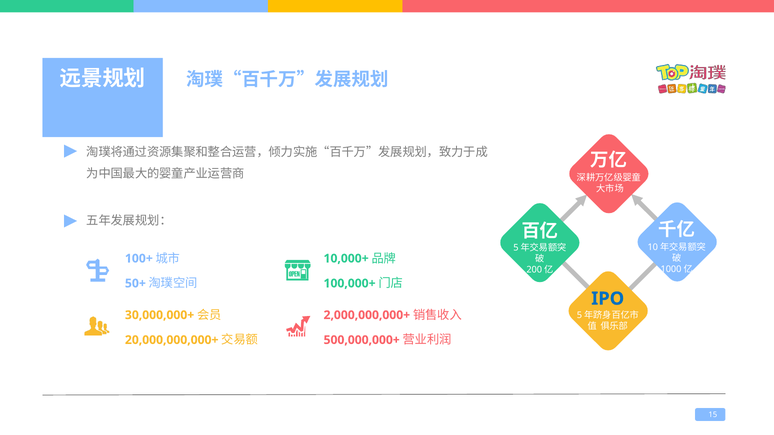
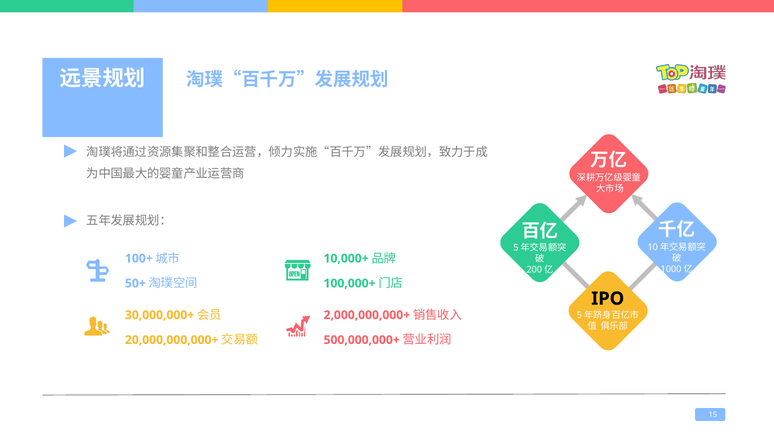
IPO colour: blue -> black (608, 299)
